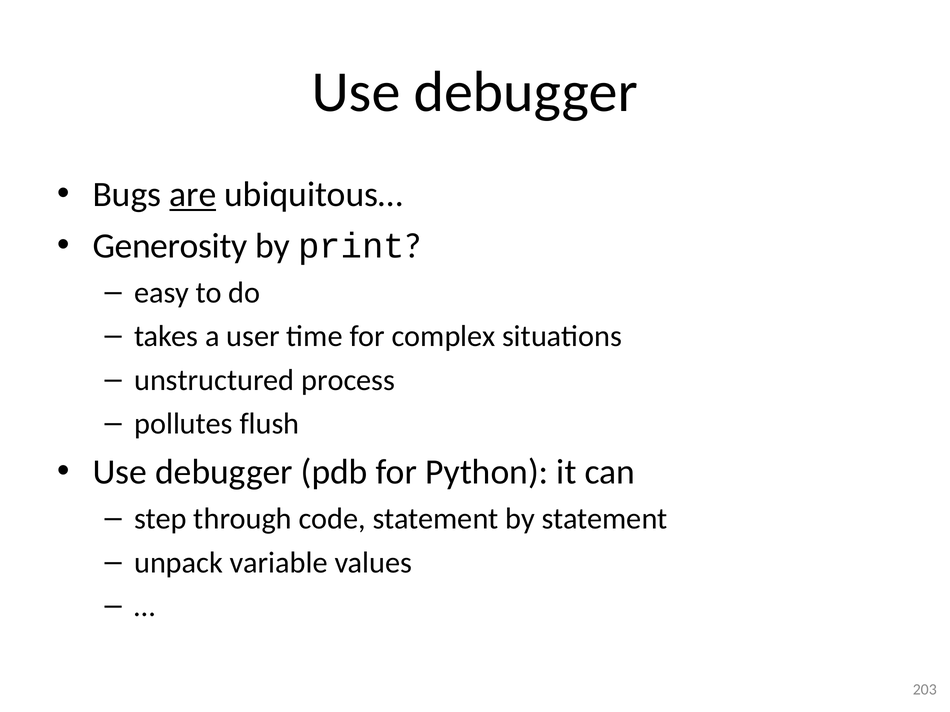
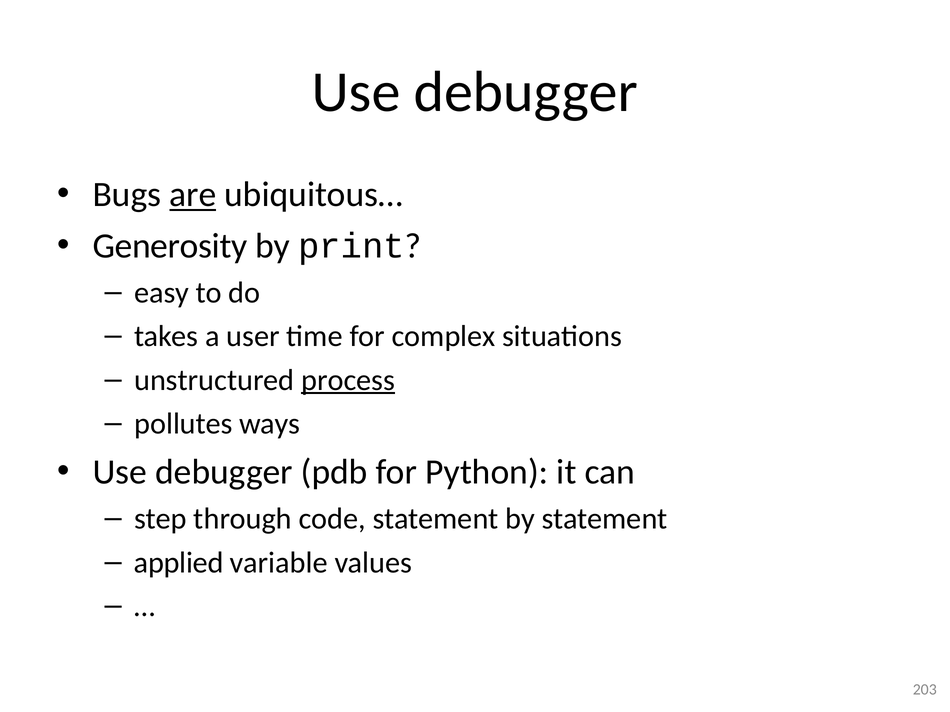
process underline: none -> present (348, 380)
flush: flush -> ways (270, 424)
unpack: unpack -> applied (179, 563)
